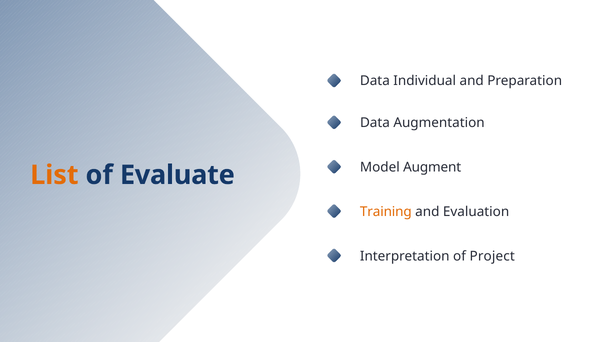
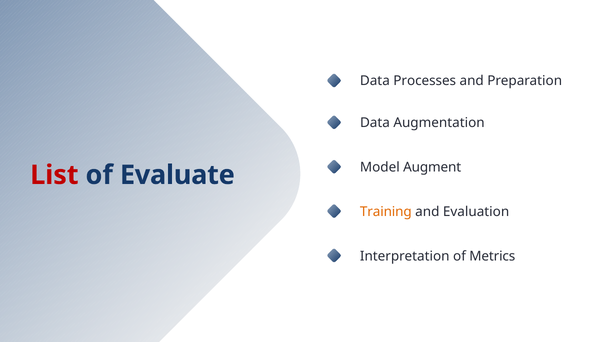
Individual: Individual -> Processes (425, 81)
List colour: orange -> red (54, 175)
Project: Project -> Metrics (492, 256)
